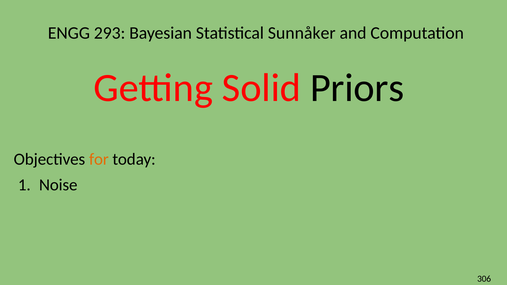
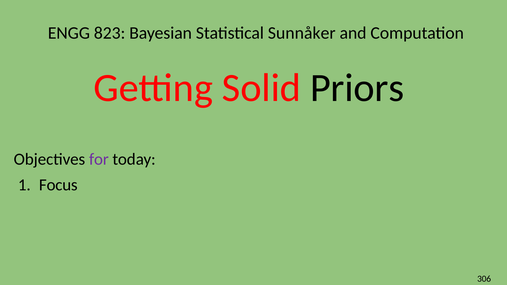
293: 293 -> 823 (110, 33)
for colour: orange -> purple (99, 159)
Noise: Noise -> Focus (58, 185)
